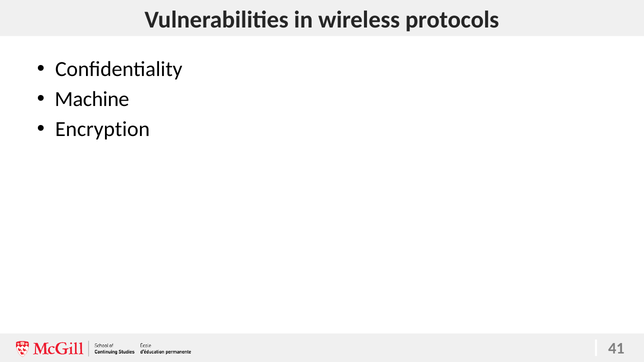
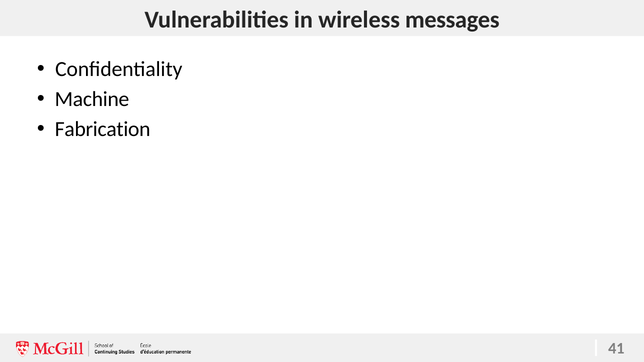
protocols: protocols -> messages (452, 20)
Encryption: Encryption -> Fabrication (103, 129)
